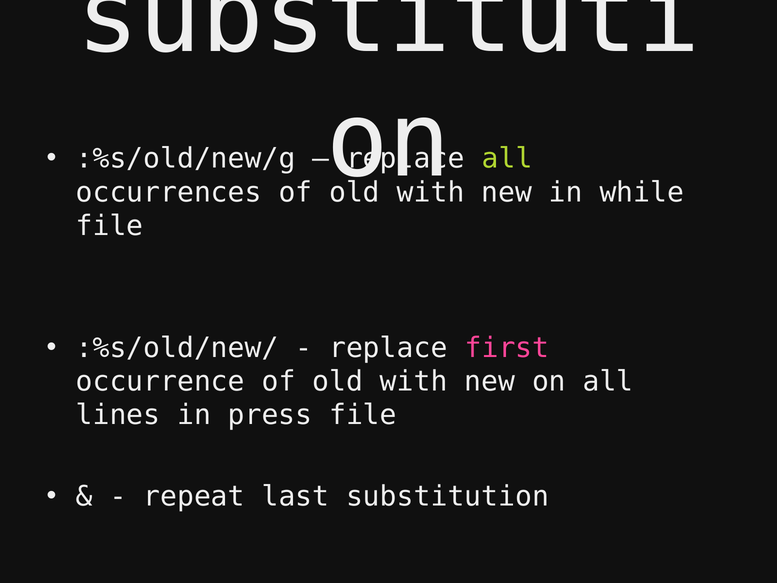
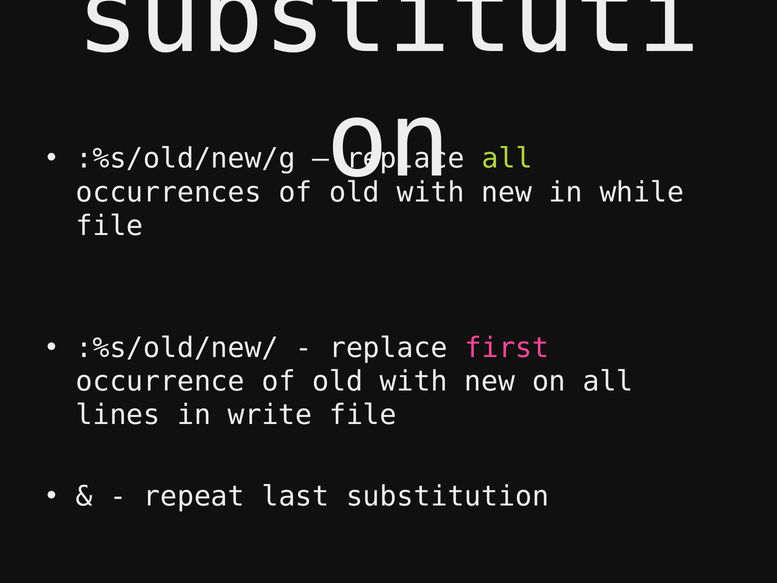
press: press -> write (270, 415)
